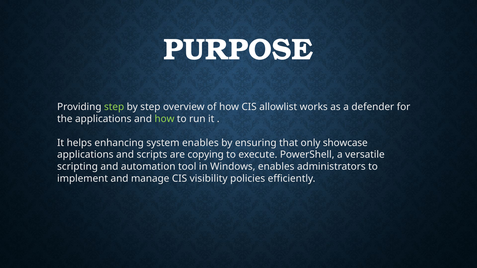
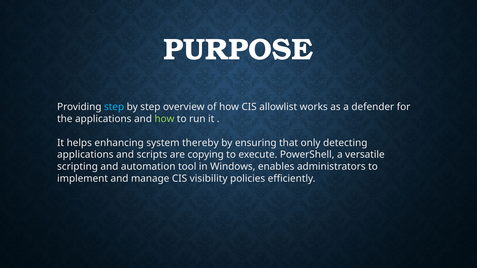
step colour: light green -> light blue (114, 107)
system enables: enables -> thereby (200, 143)
showcase: showcase -> detecting (345, 143)
